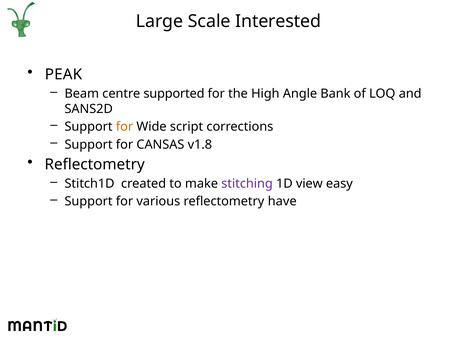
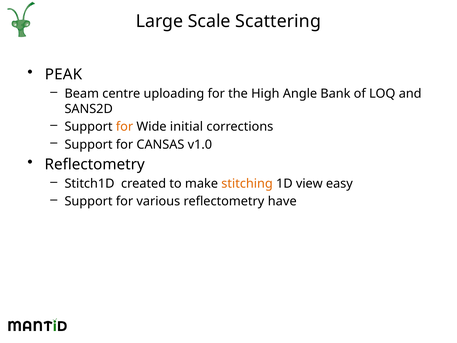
Interested: Interested -> Scattering (278, 21)
supported: supported -> uploading (174, 94)
script: script -> initial (186, 127)
v1.8: v1.8 -> v1.0 (200, 144)
stitching colour: purple -> orange (247, 183)
